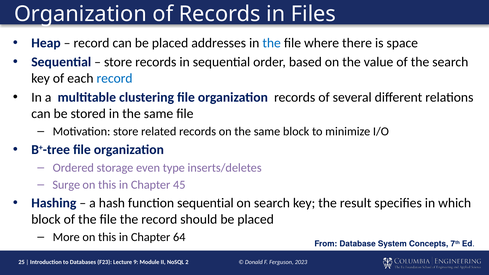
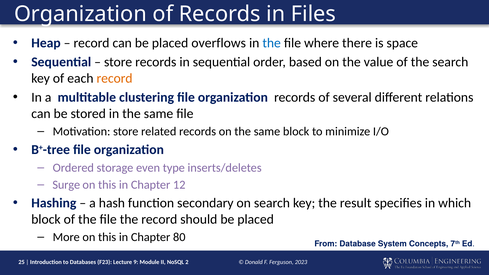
addresses: addresses -> overflows (219, 43)
record colour: blue -> orange (115, 78)
45: 45 -> 12 (179, 185)
function sequential: sequential -> secondary (205, 203)
64: 64 -> 80 (179, 237)
